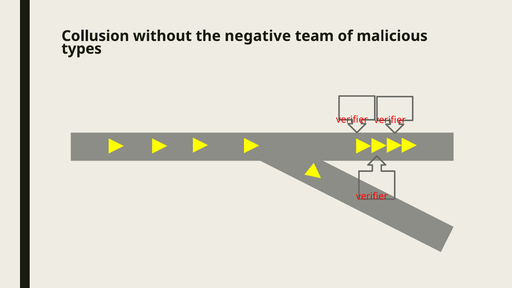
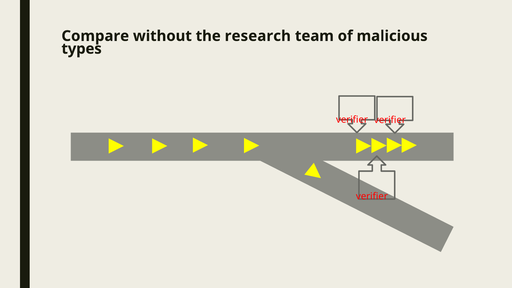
Collusion: Collusion -> Compare (95, 36)
negative: negative -> research (258, 36)
